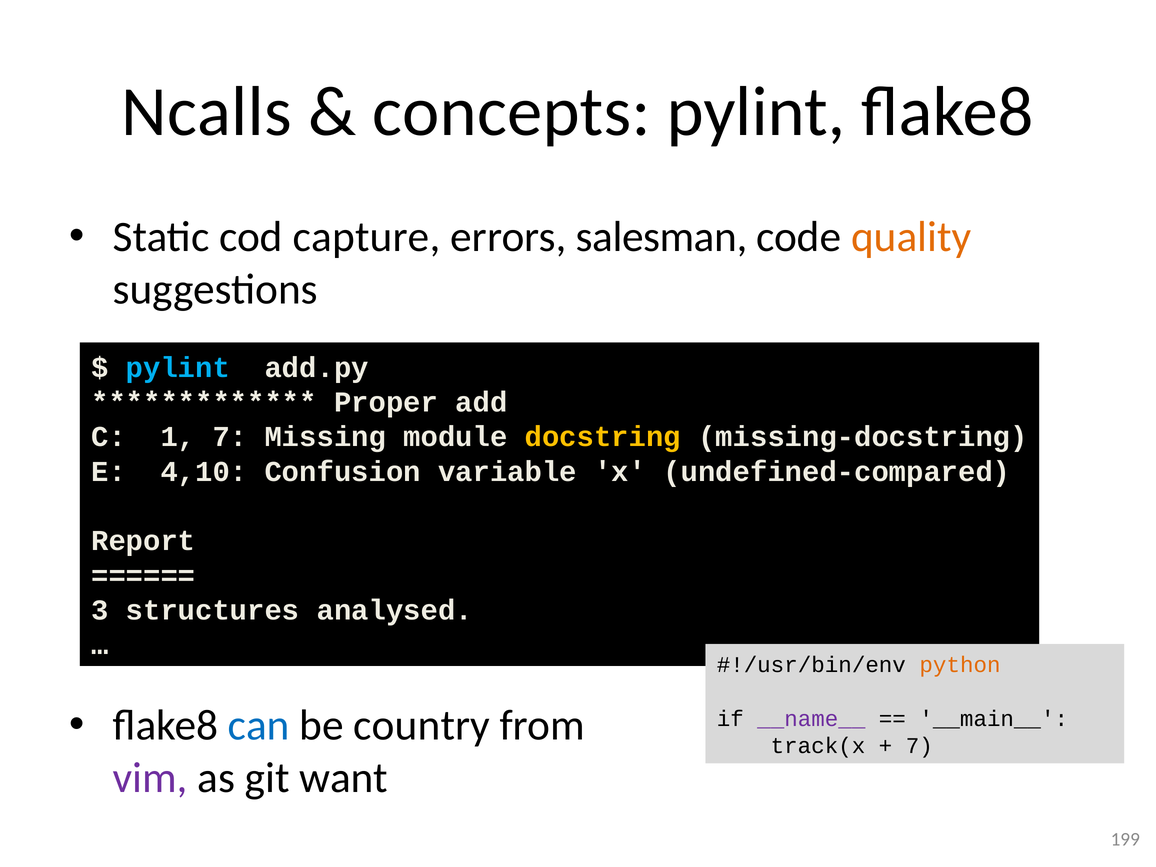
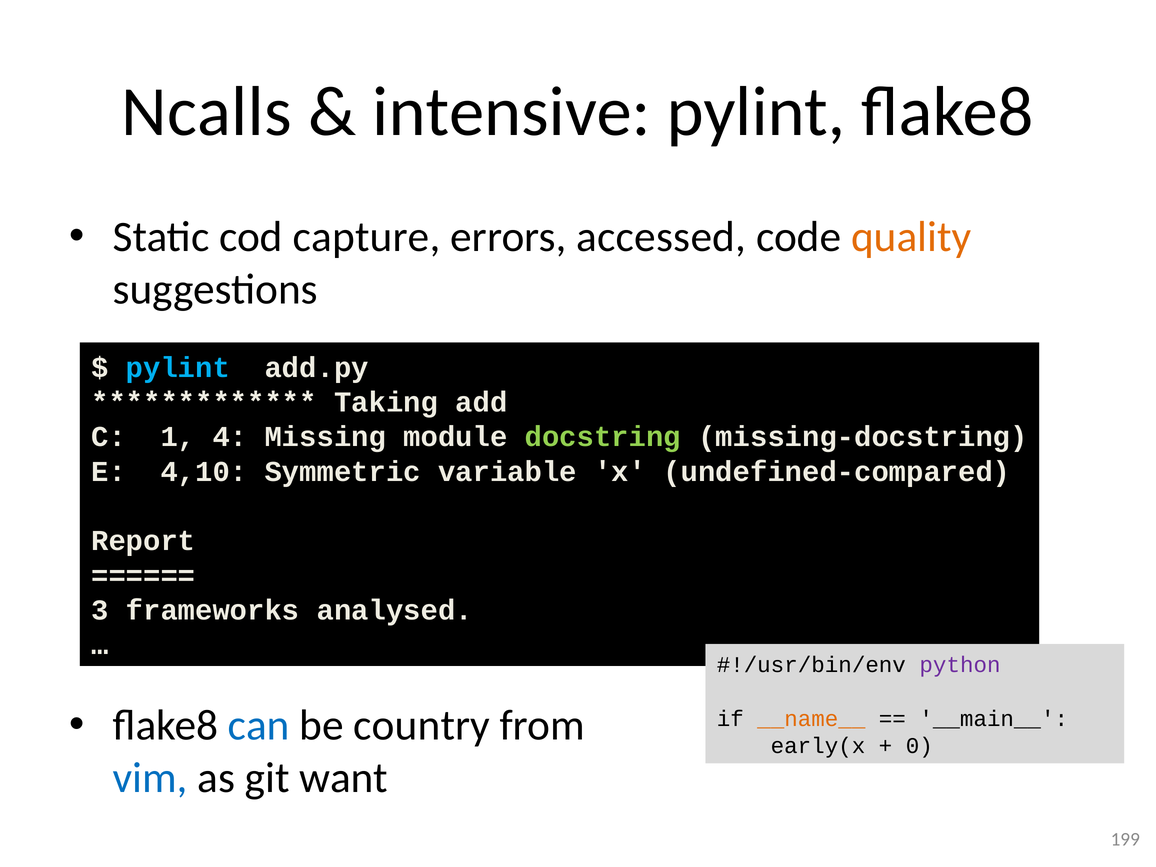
concepts: concepts -> intensive (512, 112)
salesman: salesman -> accessed (661, 237)
Proper: Proper -> Taking (386, 402)
1 7: 7 -> 4 (230, 437)
docstring colour: yellow -> light green (603, 437)
Confusion: Confusion -> Symmetric (343, 472)
structures: structures -> frameworks (213, 610)
python colour: orange -> purple (960, 665)
__name__ colour: purple -> orange (811, 719)
track(x: track(x -> early(x (818, 746)
7: 7 -> 0 (919, 746)
vim colour: purple -> blue (150, 778)
